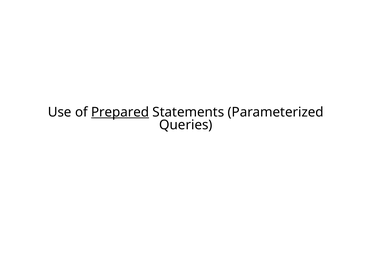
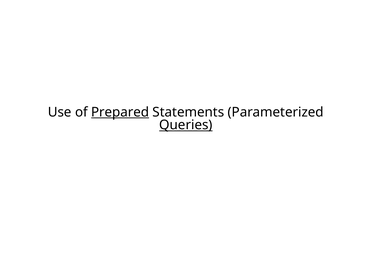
Queries underline: none -> present (186, 125)
